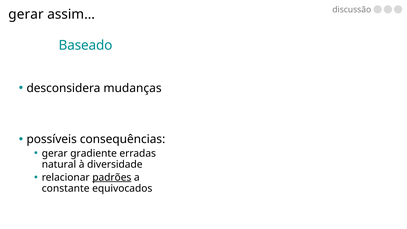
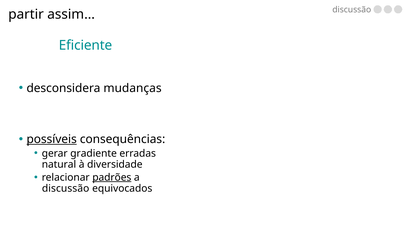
gerar: gerar -> partir (26, 14)
Baseado: Baseado -> Eficiente (85, 45)
possíveis underline: none -> present (52, 139)
constante: constante -> discussão (66, 188)
